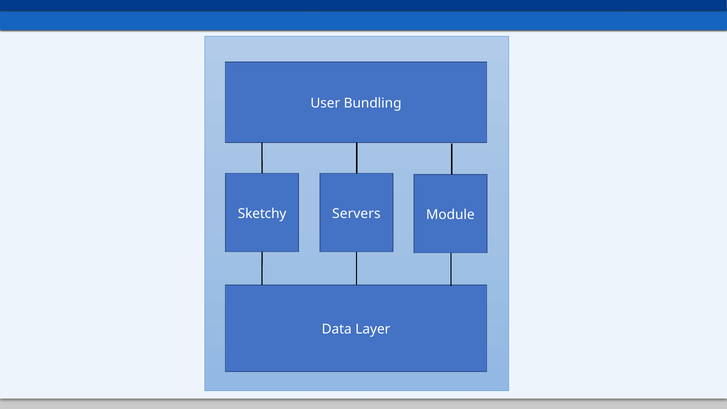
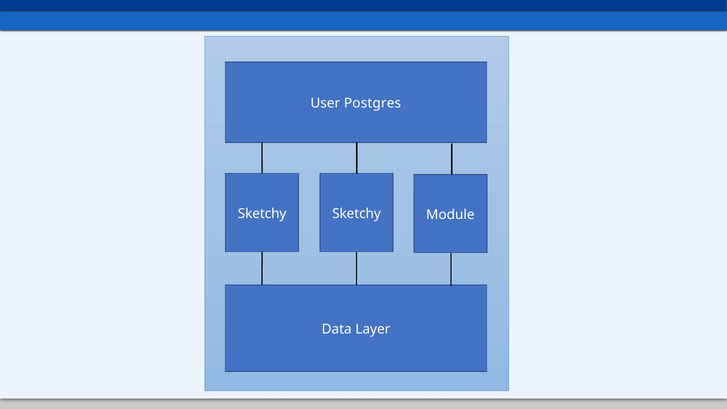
Bundling: Bundling -> Postgres (373, 103)
Servers: Servers -> Sketchy (357, 213)
